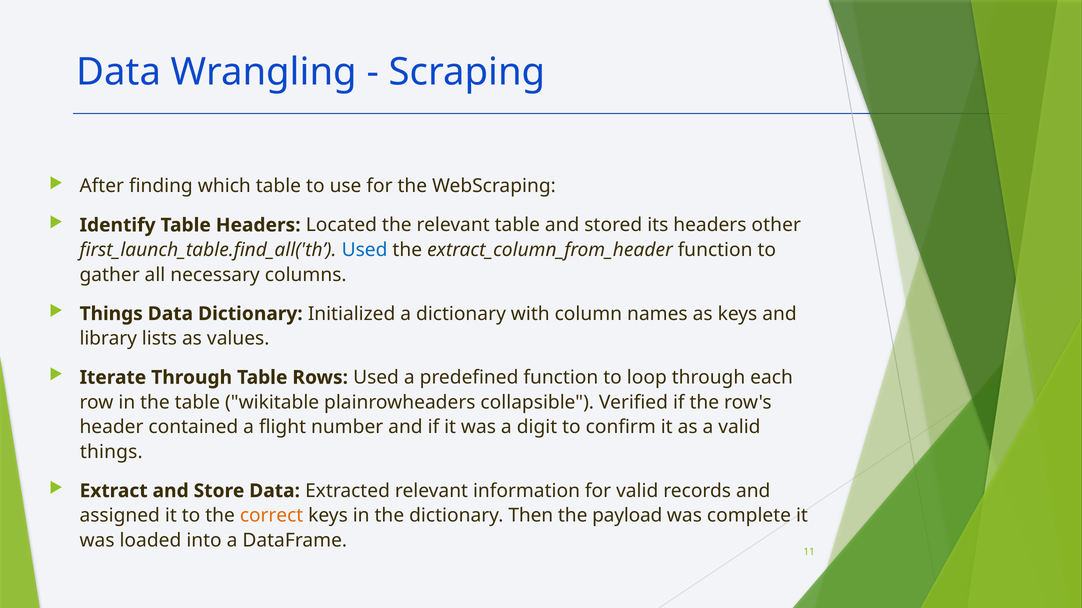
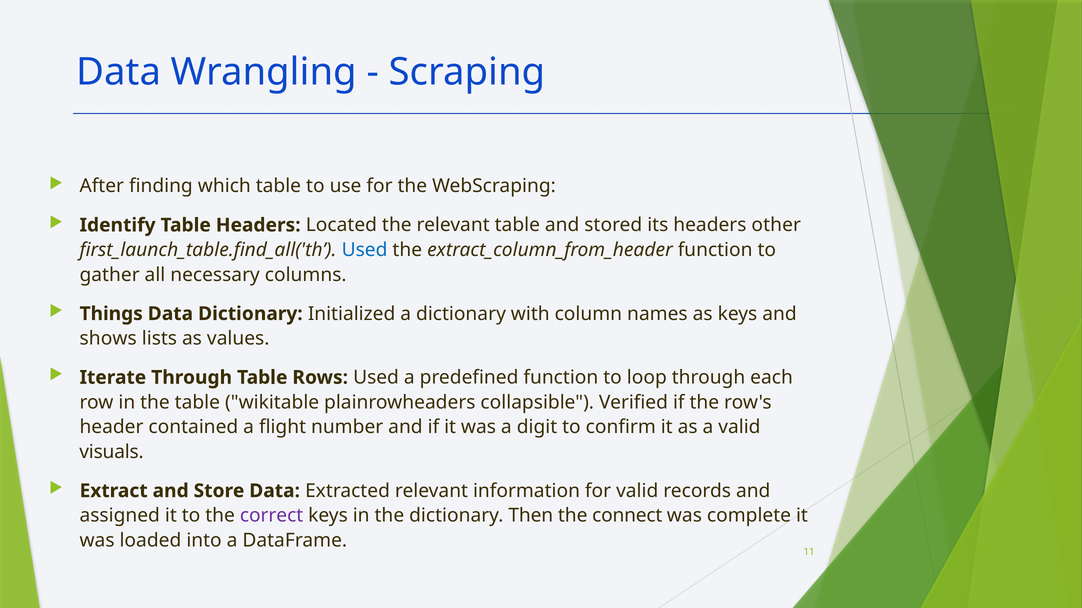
library: library -> shows (108, 339)
things: things -> visuals (112, 452)
correct colour: orange -> purple (272, 516)
payload: payload -> connect (627, 516)
